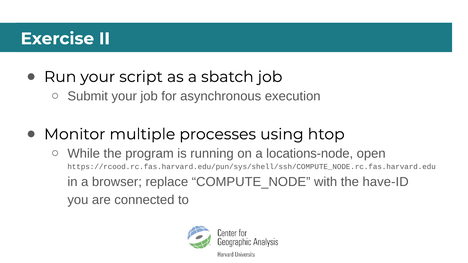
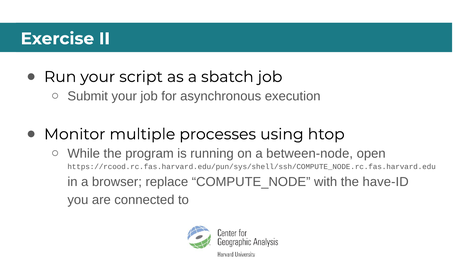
locations-node: locations-node -> between-node (310, 154)
